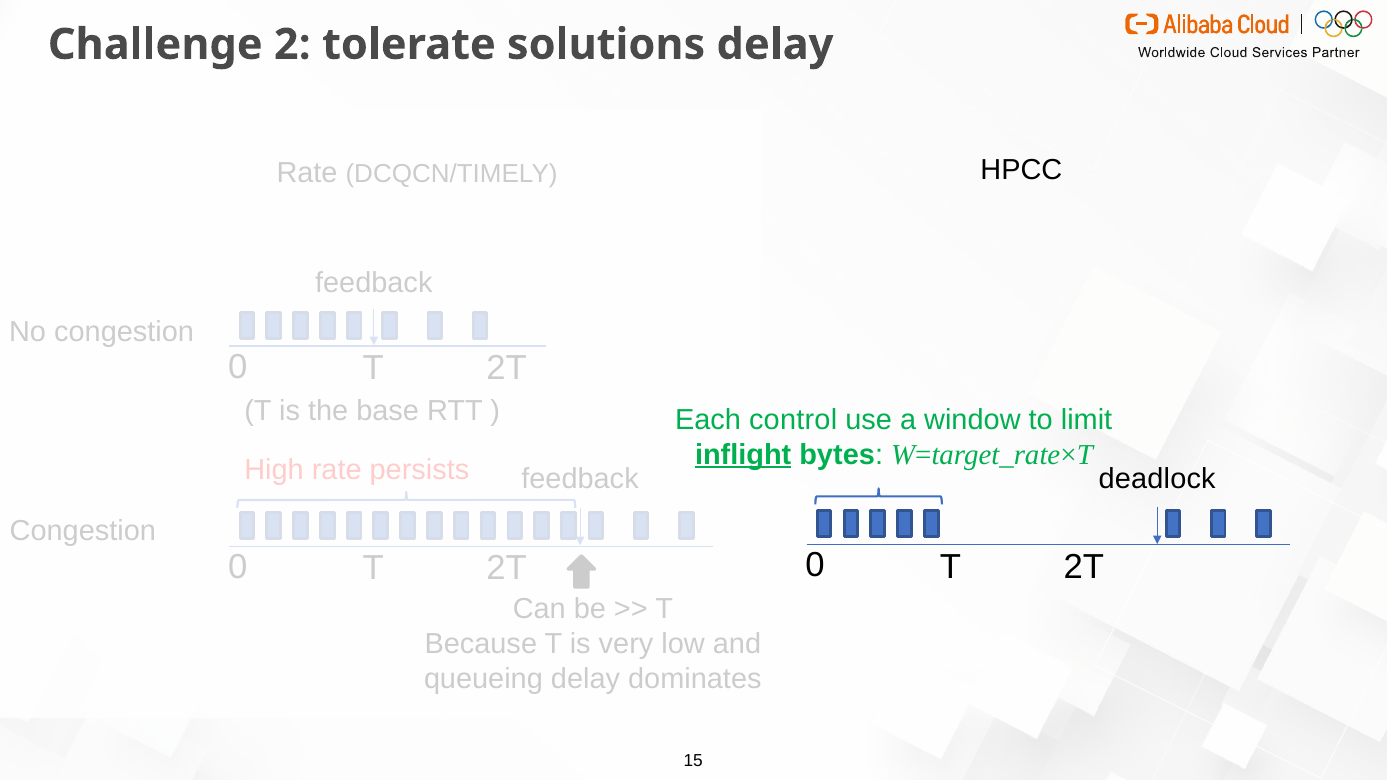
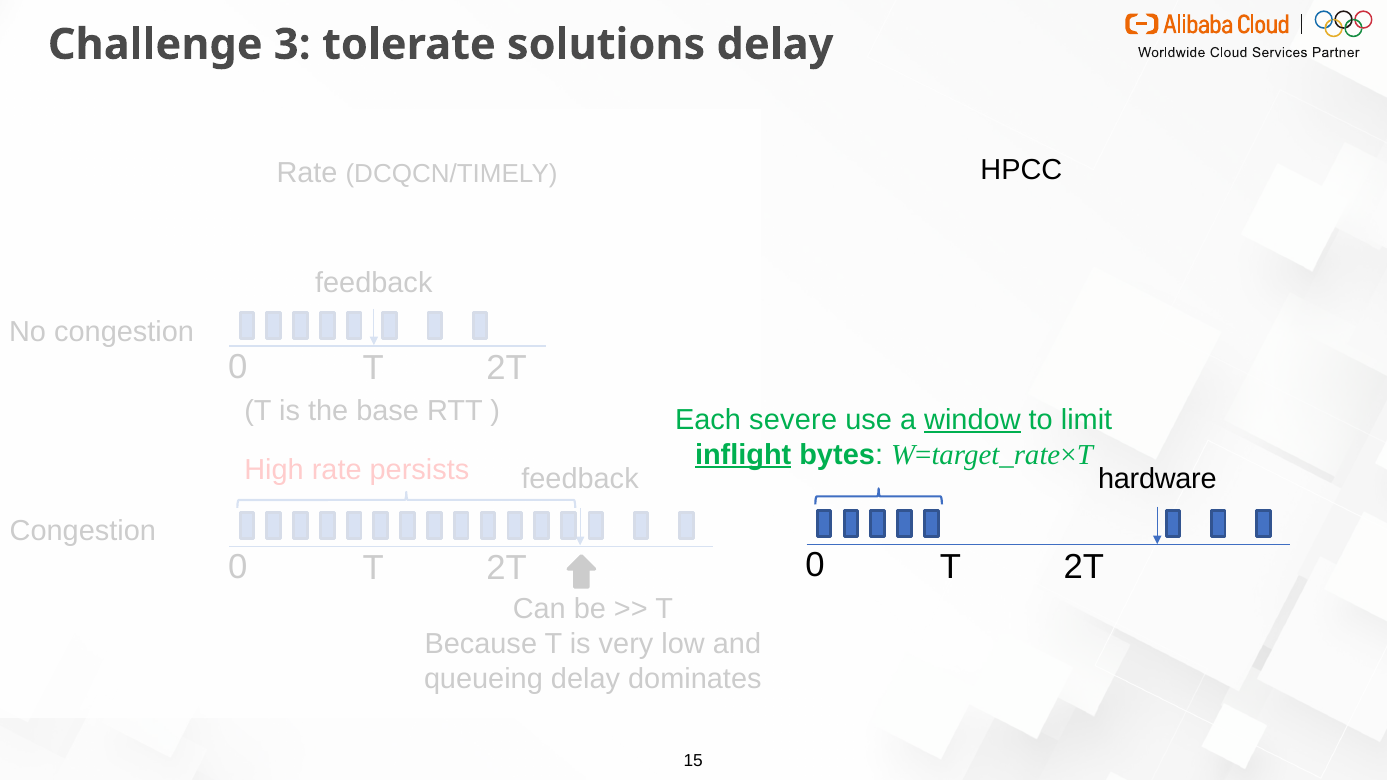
2: 2 -> 3 (292, 45)
control: control -> severe (793, 420)
window underline: none -> present (972, 420)
deadlock: deadlock -> hardware (1157, 479)
